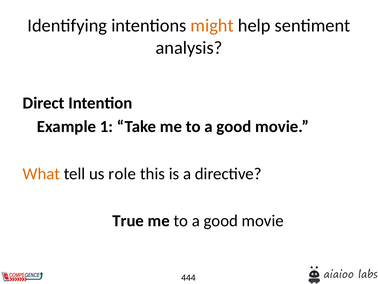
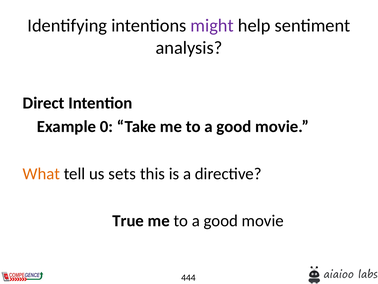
might colour: orange -> purple (212, 26)
1: 1 -> 0 (106, 126)
role: role -> sets (122, 173)
